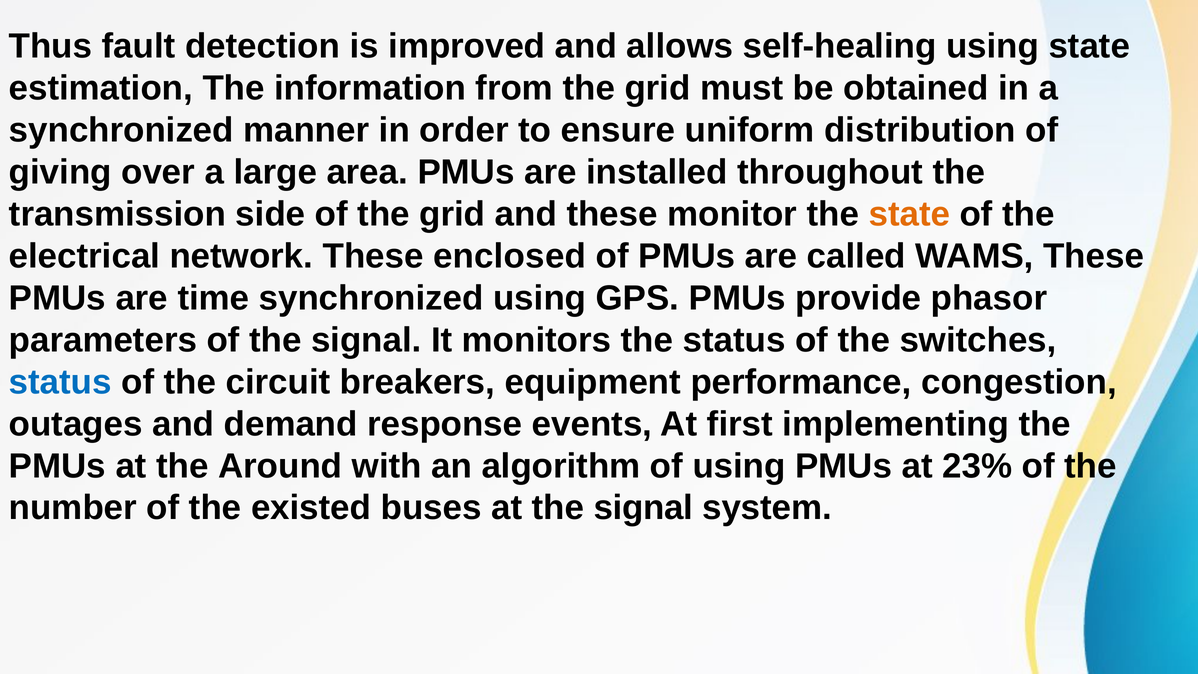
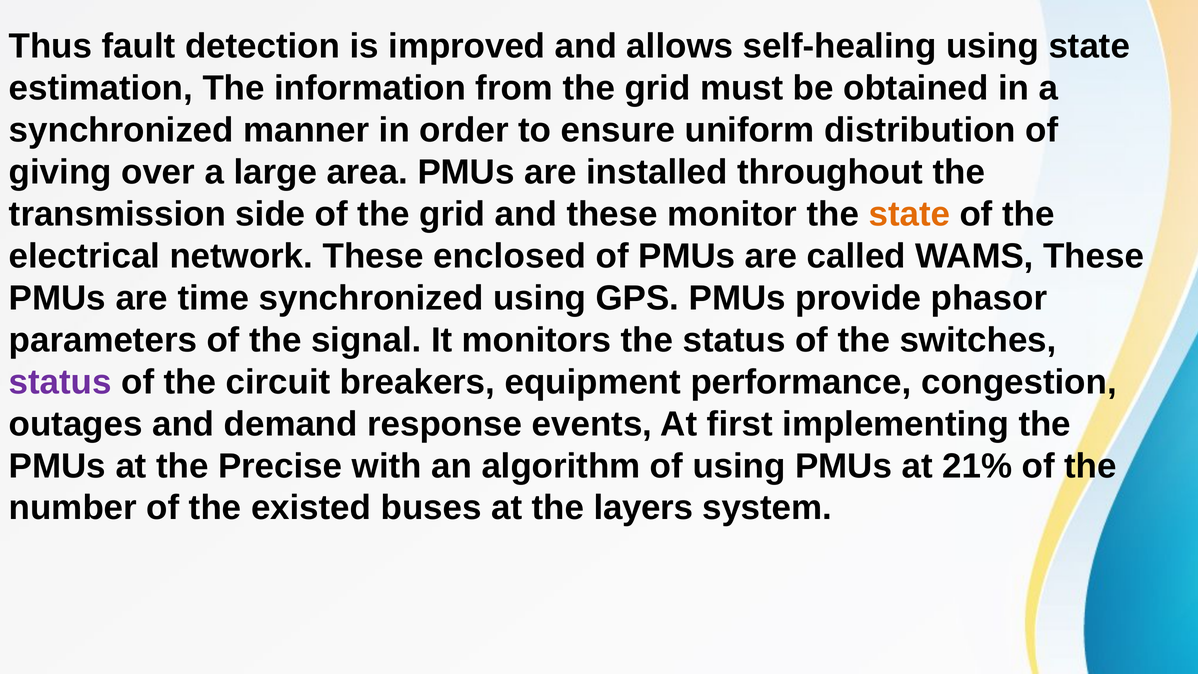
status colour: blue -> purple (60, 382)
Around: Around -> Precise (280, 466)
23%: 23% -> 21% (977, 466)
at the signal: signal -> layers (643, 508)
